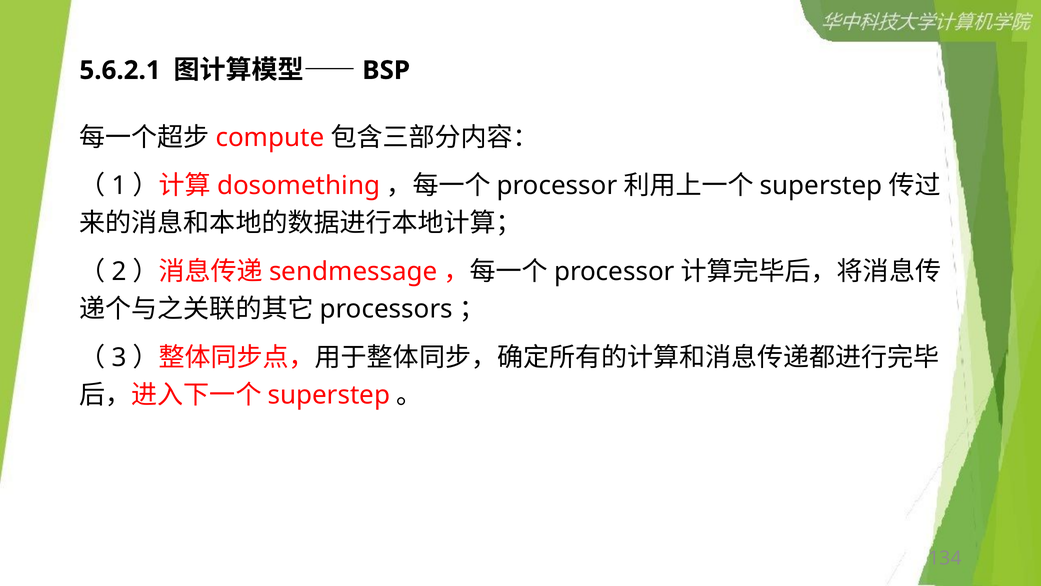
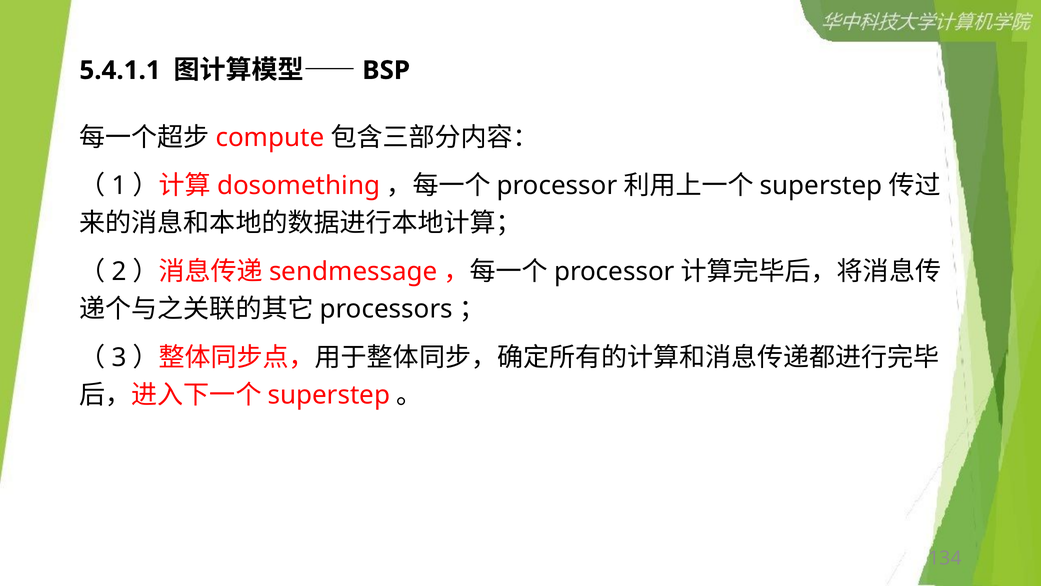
5.6.2.1: 5.6.2.1 -> 5.4.1.1 (120, 70)
